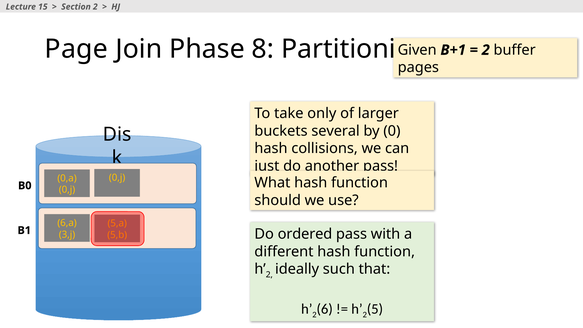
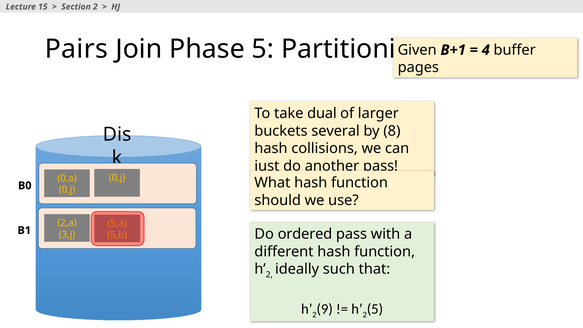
Page: Page -> Pairs (76, 49)
Phase 8: 8 -> 5 (263, 49)
2: 2 -> 4 (486, 50)
only: only -> dual (322, 113)
0: 0 -> 8 (392, 131)
6,a: 6,a -> 2,a (67, 223)
6: 6 -> 9 (325, 309)
